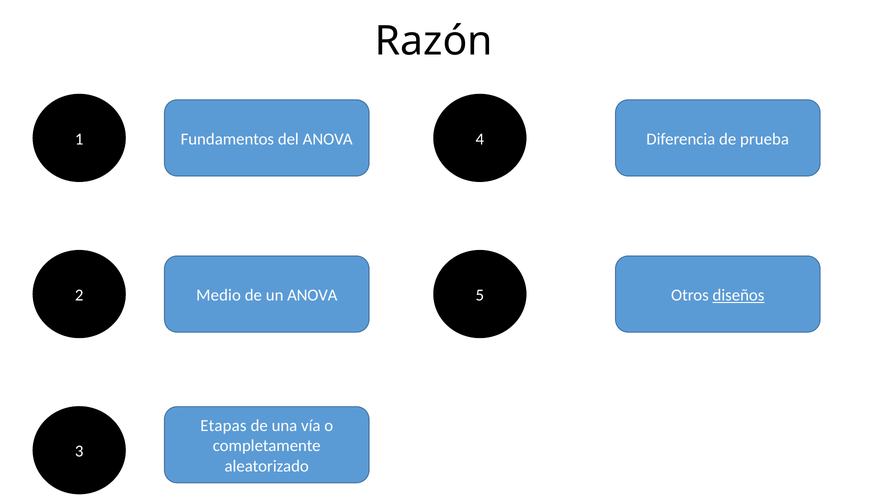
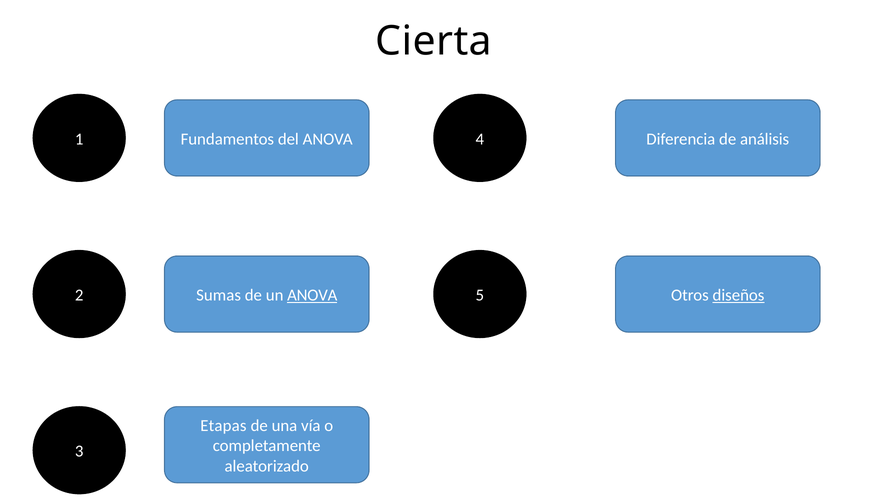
Razón: Razón -> Cierta (433, 41)
prueba: prueba -> análisis (765, 139)
Medio: Medio -> Sumas (219, 295)
ANOVA underline: none -> present (312, 295)
